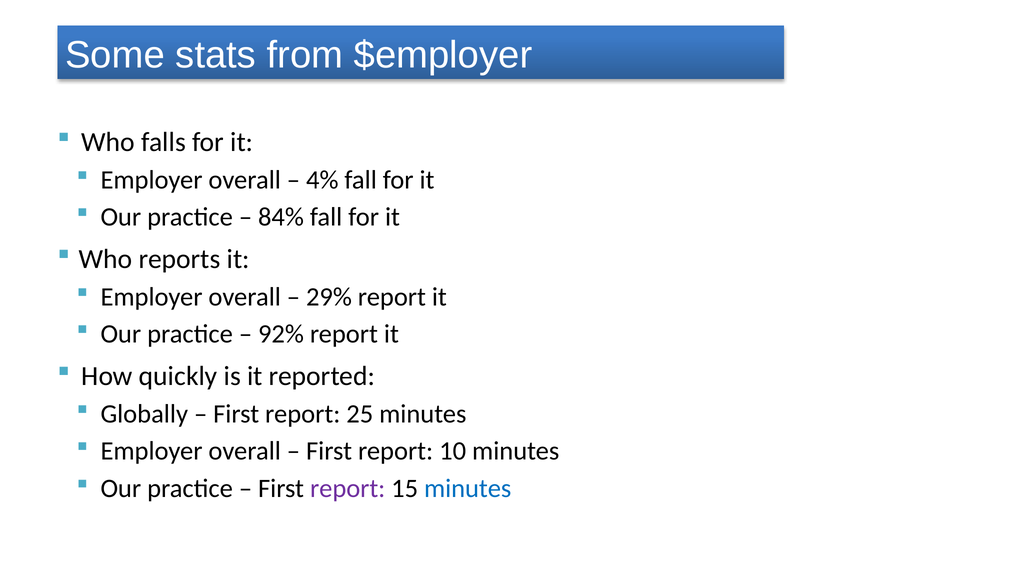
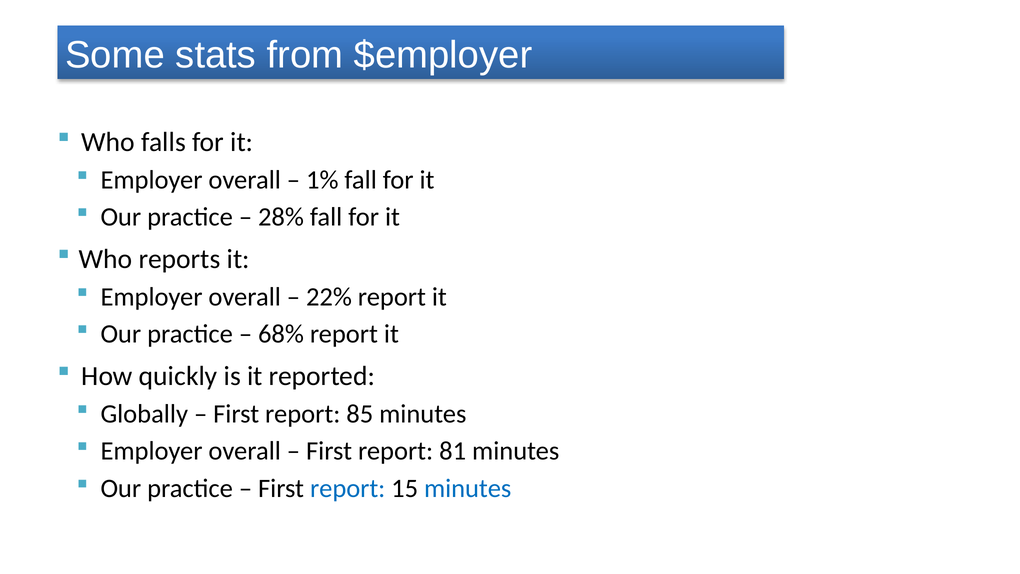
4%: 4% -> 1% (322, 180)
84%: 84% -> 28% (281, 217)
29%: 29% -> 22% (329, 297)
92%: 92% -> 68% (281, 334)
25: 25 -> 85 (360, 414)
10: 10 -> 81 (453, 451)
report colour: purple -> blue (348, 488)
